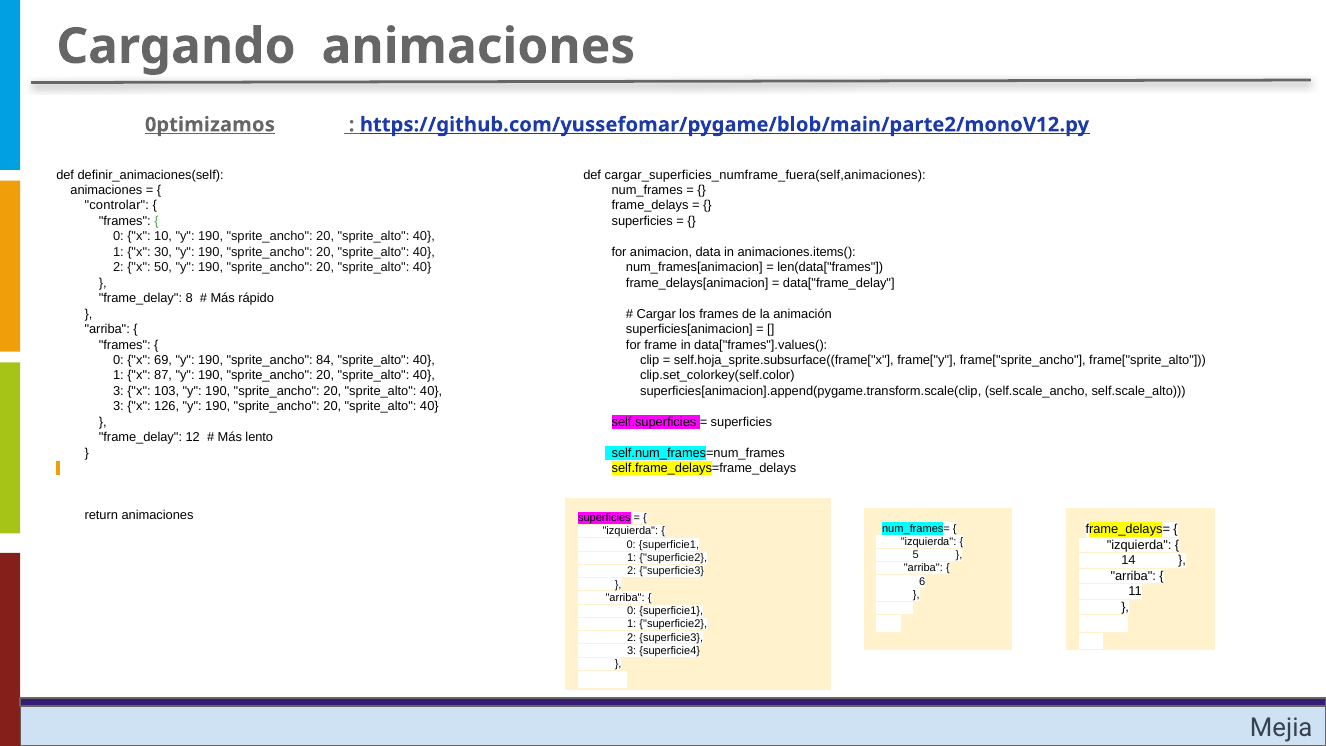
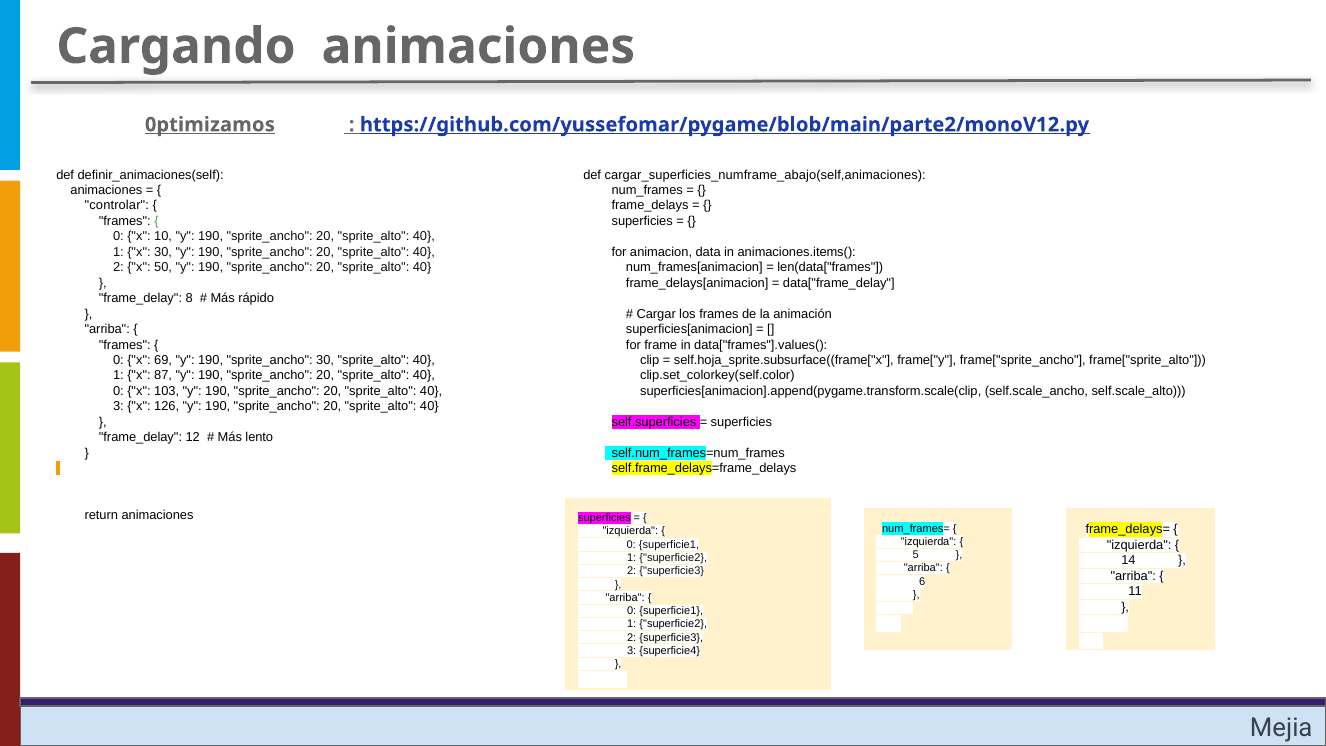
cargar_superficies_numframe_fuera(self,animaciones: cargar_superficies_numframe_fuera(self,animaciones -> cargar_superficies_numframe_abajo(self,animaciones (765, 175)
sprite_ancho 84: 84 -> 30 (325, 360)
3: 3 -> 0 (118, 391)
